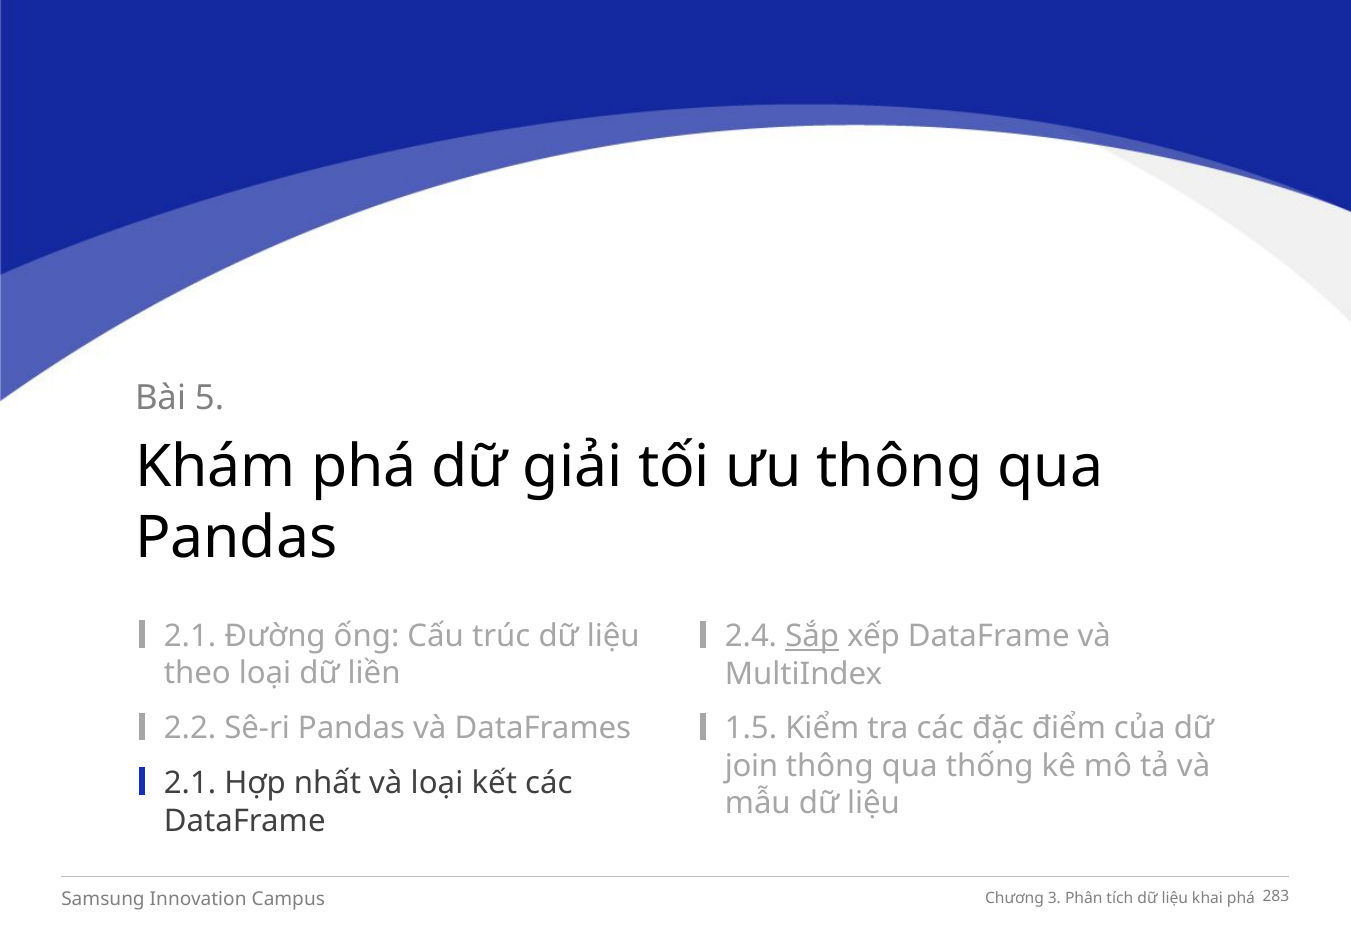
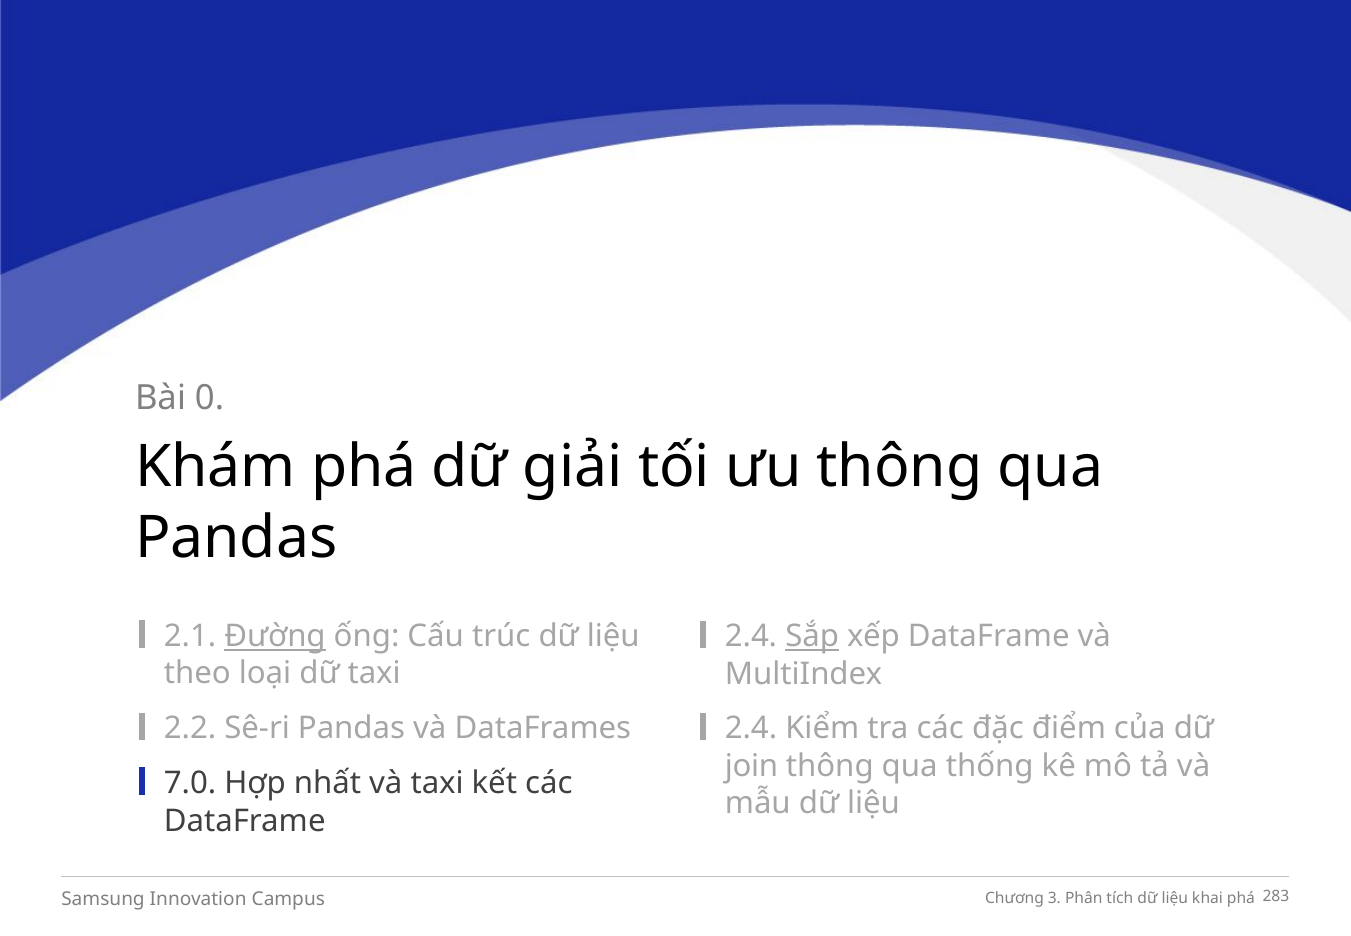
5: 5 -> 0 (209, 398)
Đường underline: none -> present (275, 636)
dữ liền: liền -> taxi (374, 673)
1.5: 1.5 -> 2.4 (751, 728)
2.1: 2.1 -> 7.0 (190, 783)
và loại: loại -> taxi (437, 783)
